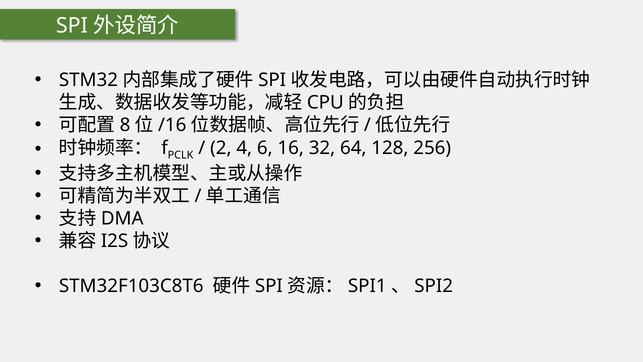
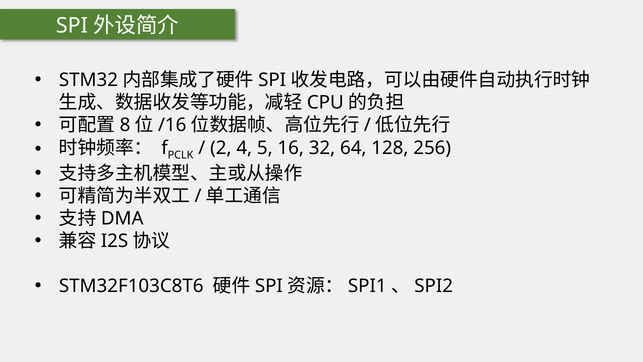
6: 6 -> 5 (265, 148)
